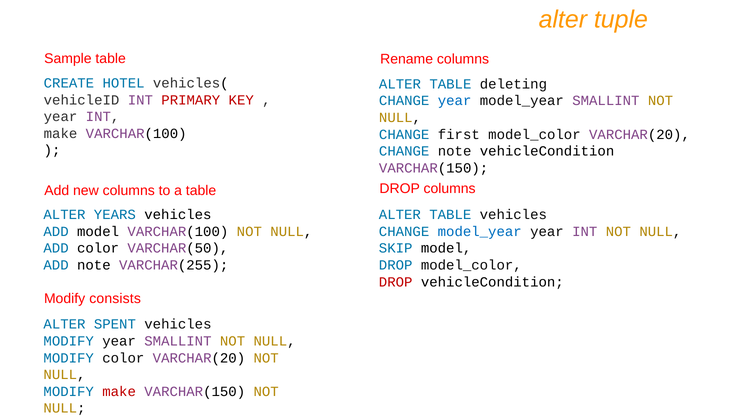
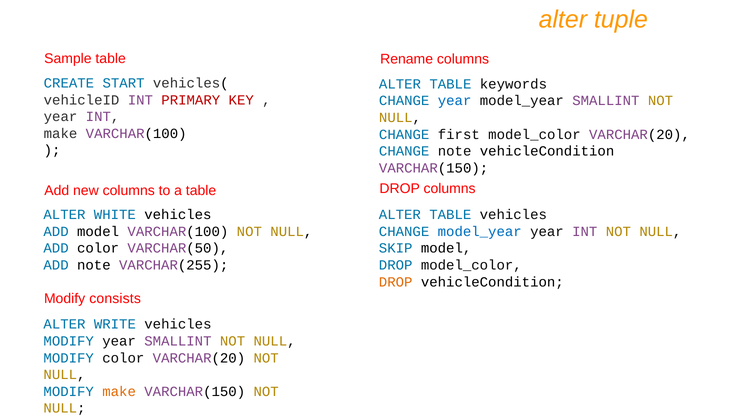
HOTEL: HOTEL -> START (124, 83)
deleting: deleting -> keywords (513, 84)
YEARS: YEARS -> WHITE (115, 215)
DROP colour: red -> orange (396, 282)
SPENT: SPENT -> WRITE (115, 324)
make colour: red -> orange (119, 392)
